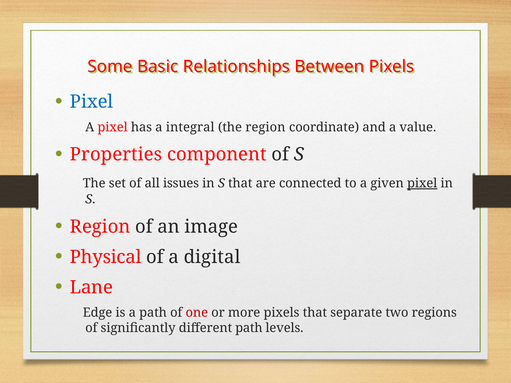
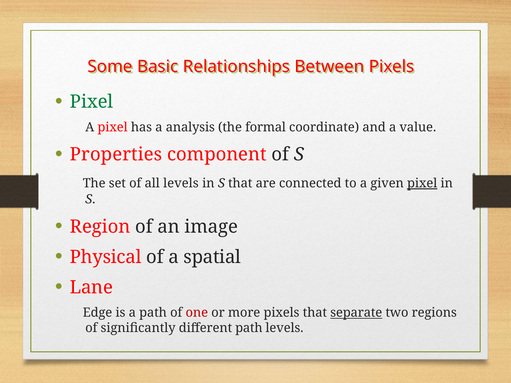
Pixel colour: blue -> green (92, 102)
integral: integral -> analysis (190, 127)
the region: region -> formal (266, 127)
all issues: issues -> levels (181, 184)
digital: digital -> spatial (212, 257)
separate underline: none -> present (356, 313)
